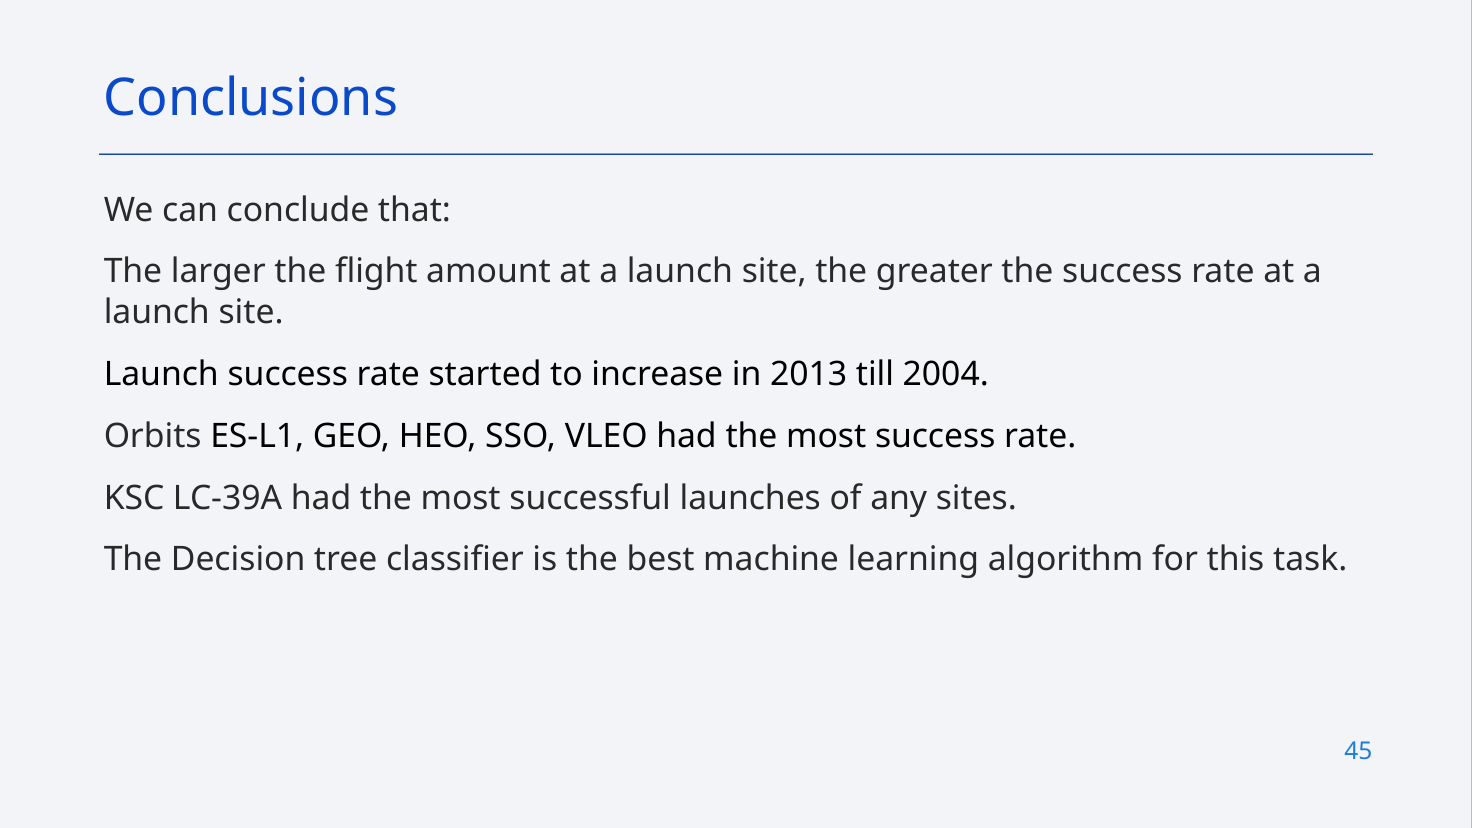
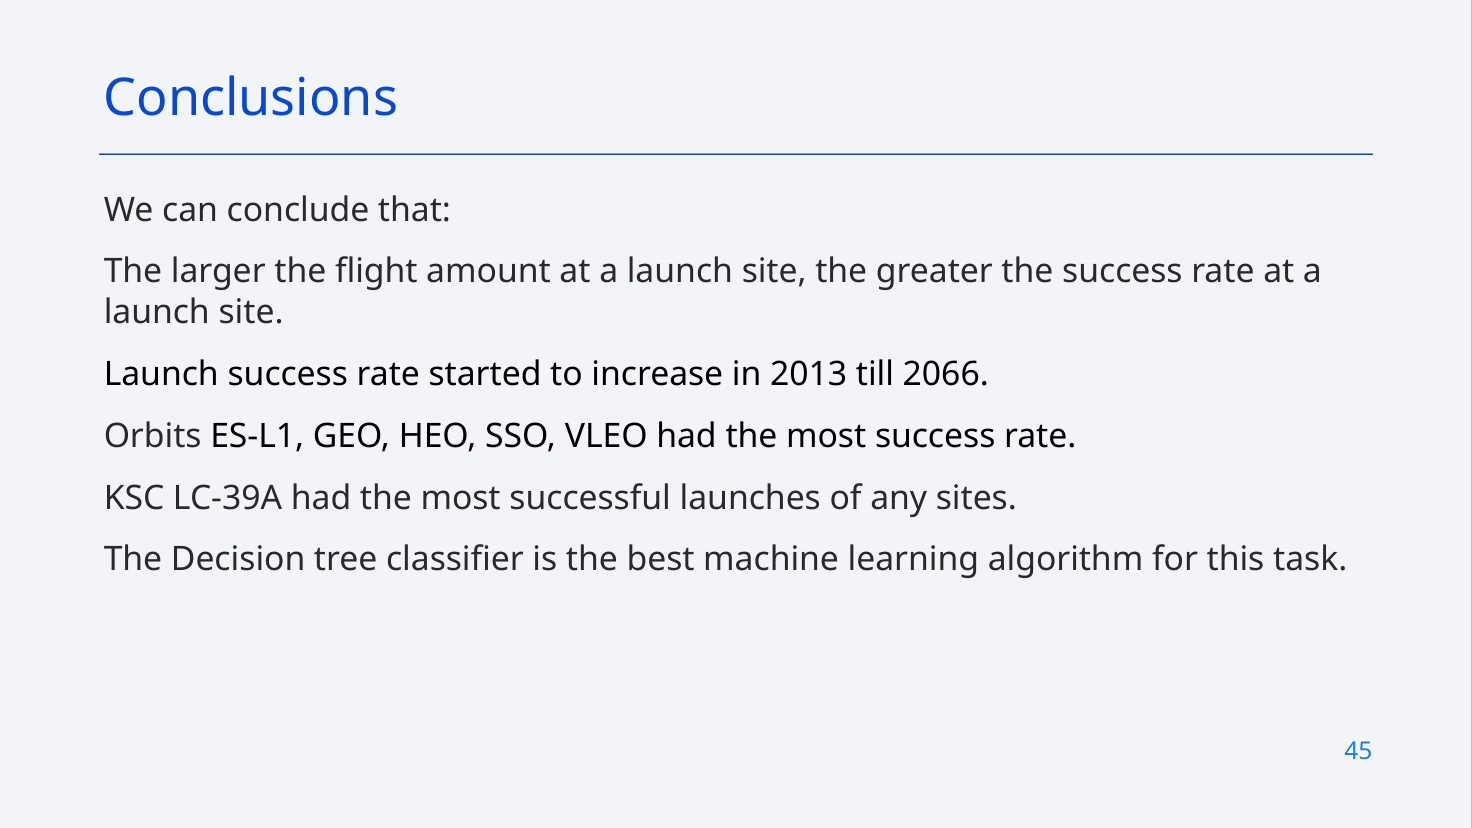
2004: 2004 -> 2066 (946, 374)
